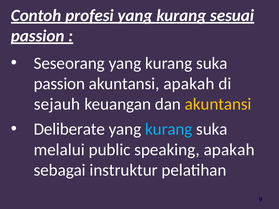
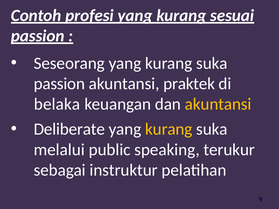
akuntansi apakah: apakah -> praktek (189, 84)
sejauh: sejauh -> belaka (57, 104)
kurang colour: light blue -> yellow (169, 129)
speaking apakah: apakah -> terukur (229, 150)
